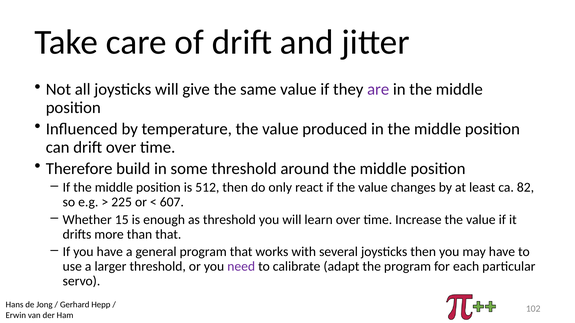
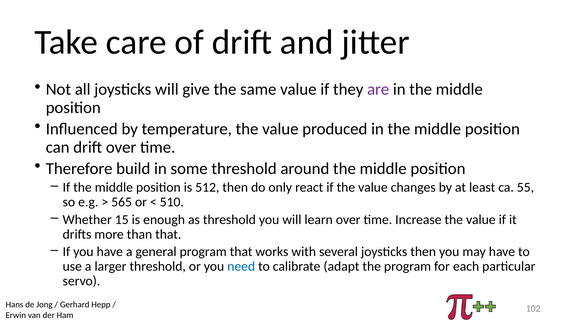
82: 82 -> 55 (525, 188)
225: 225 -> 565 (122, 202)
607: 607 -> 510 (172, 202)
need colour: purple -> blue (241, 267)
